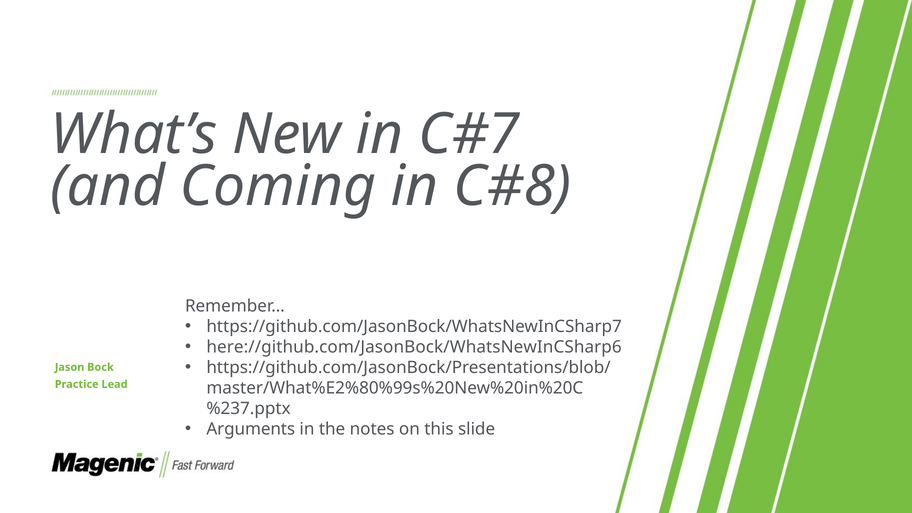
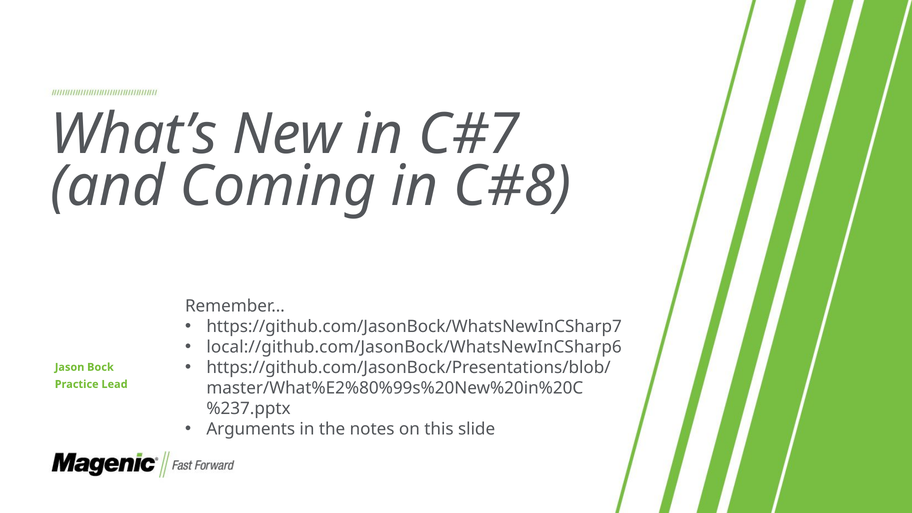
here://github.com/JasonBock/WhatsNewInCSharp6: here://github.com/JasonBock/WhatsNewInCSharp6 -> local://github.com/JasonBock/WhatsNewInCSharp6 (414, 347)
